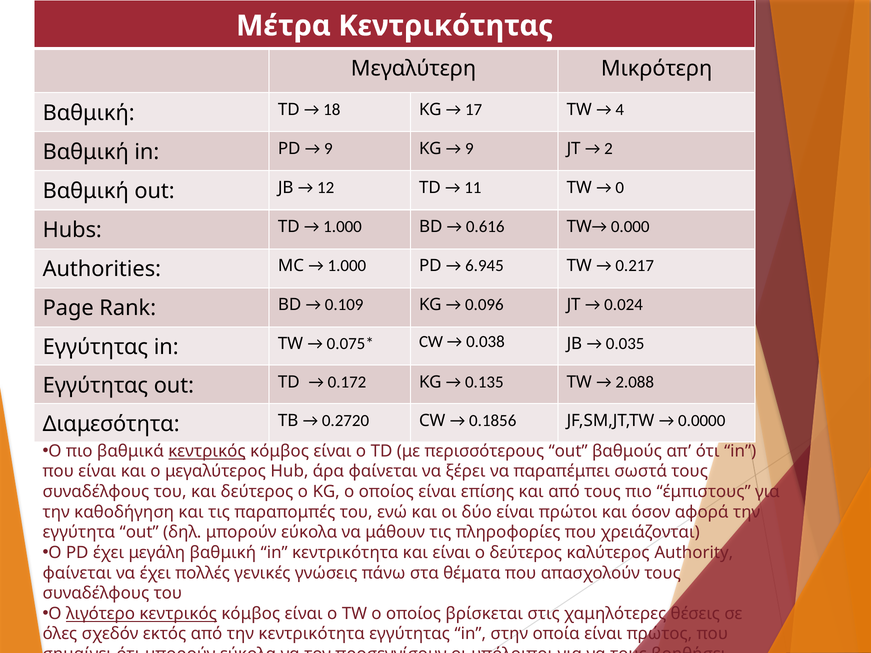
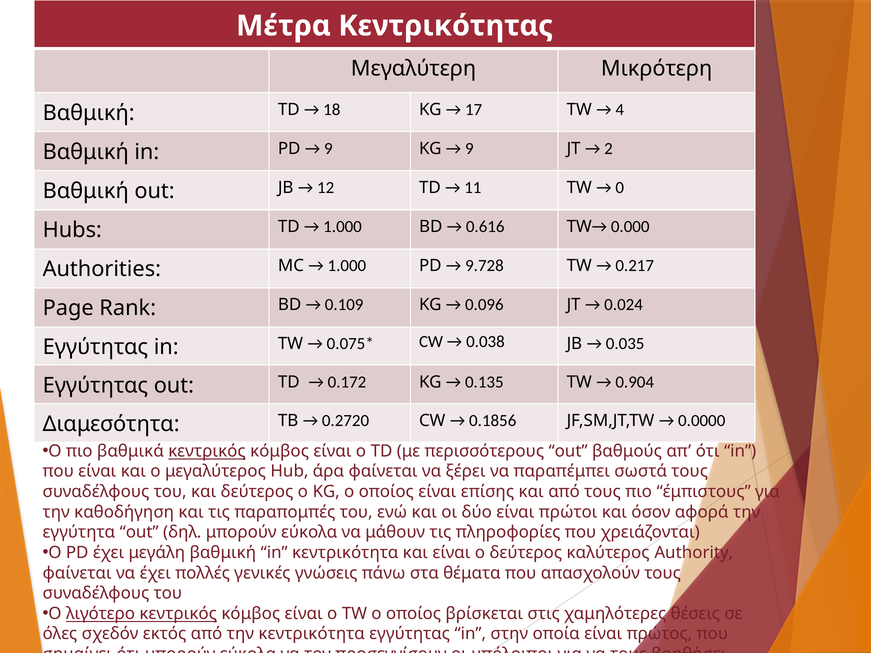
6.945: 6.945 -> 9.728 (484, 266)
2.088: 2.088 -> 0.904 (635, 382)
